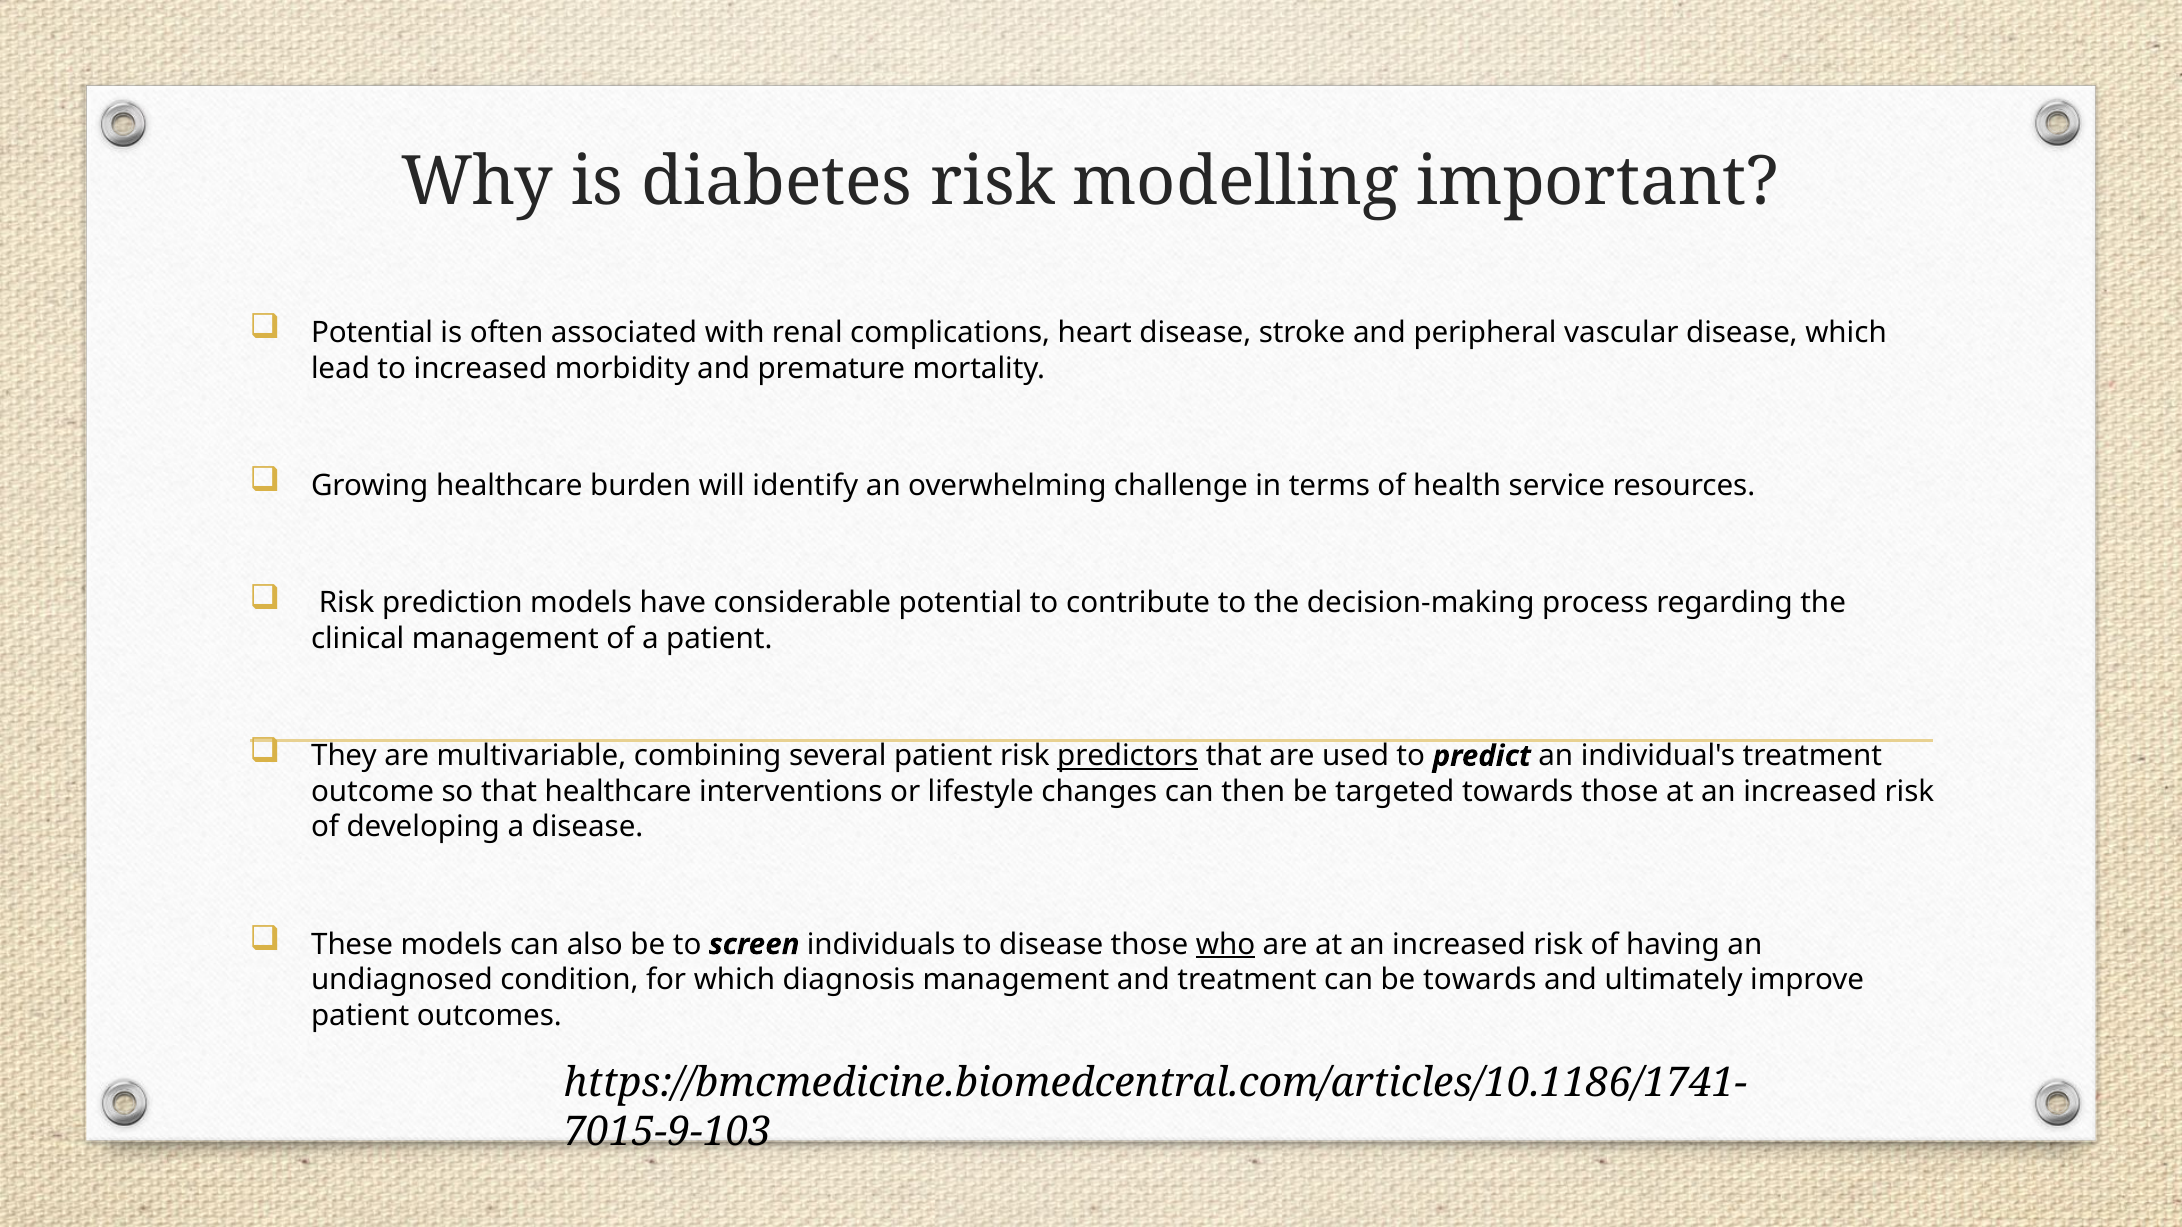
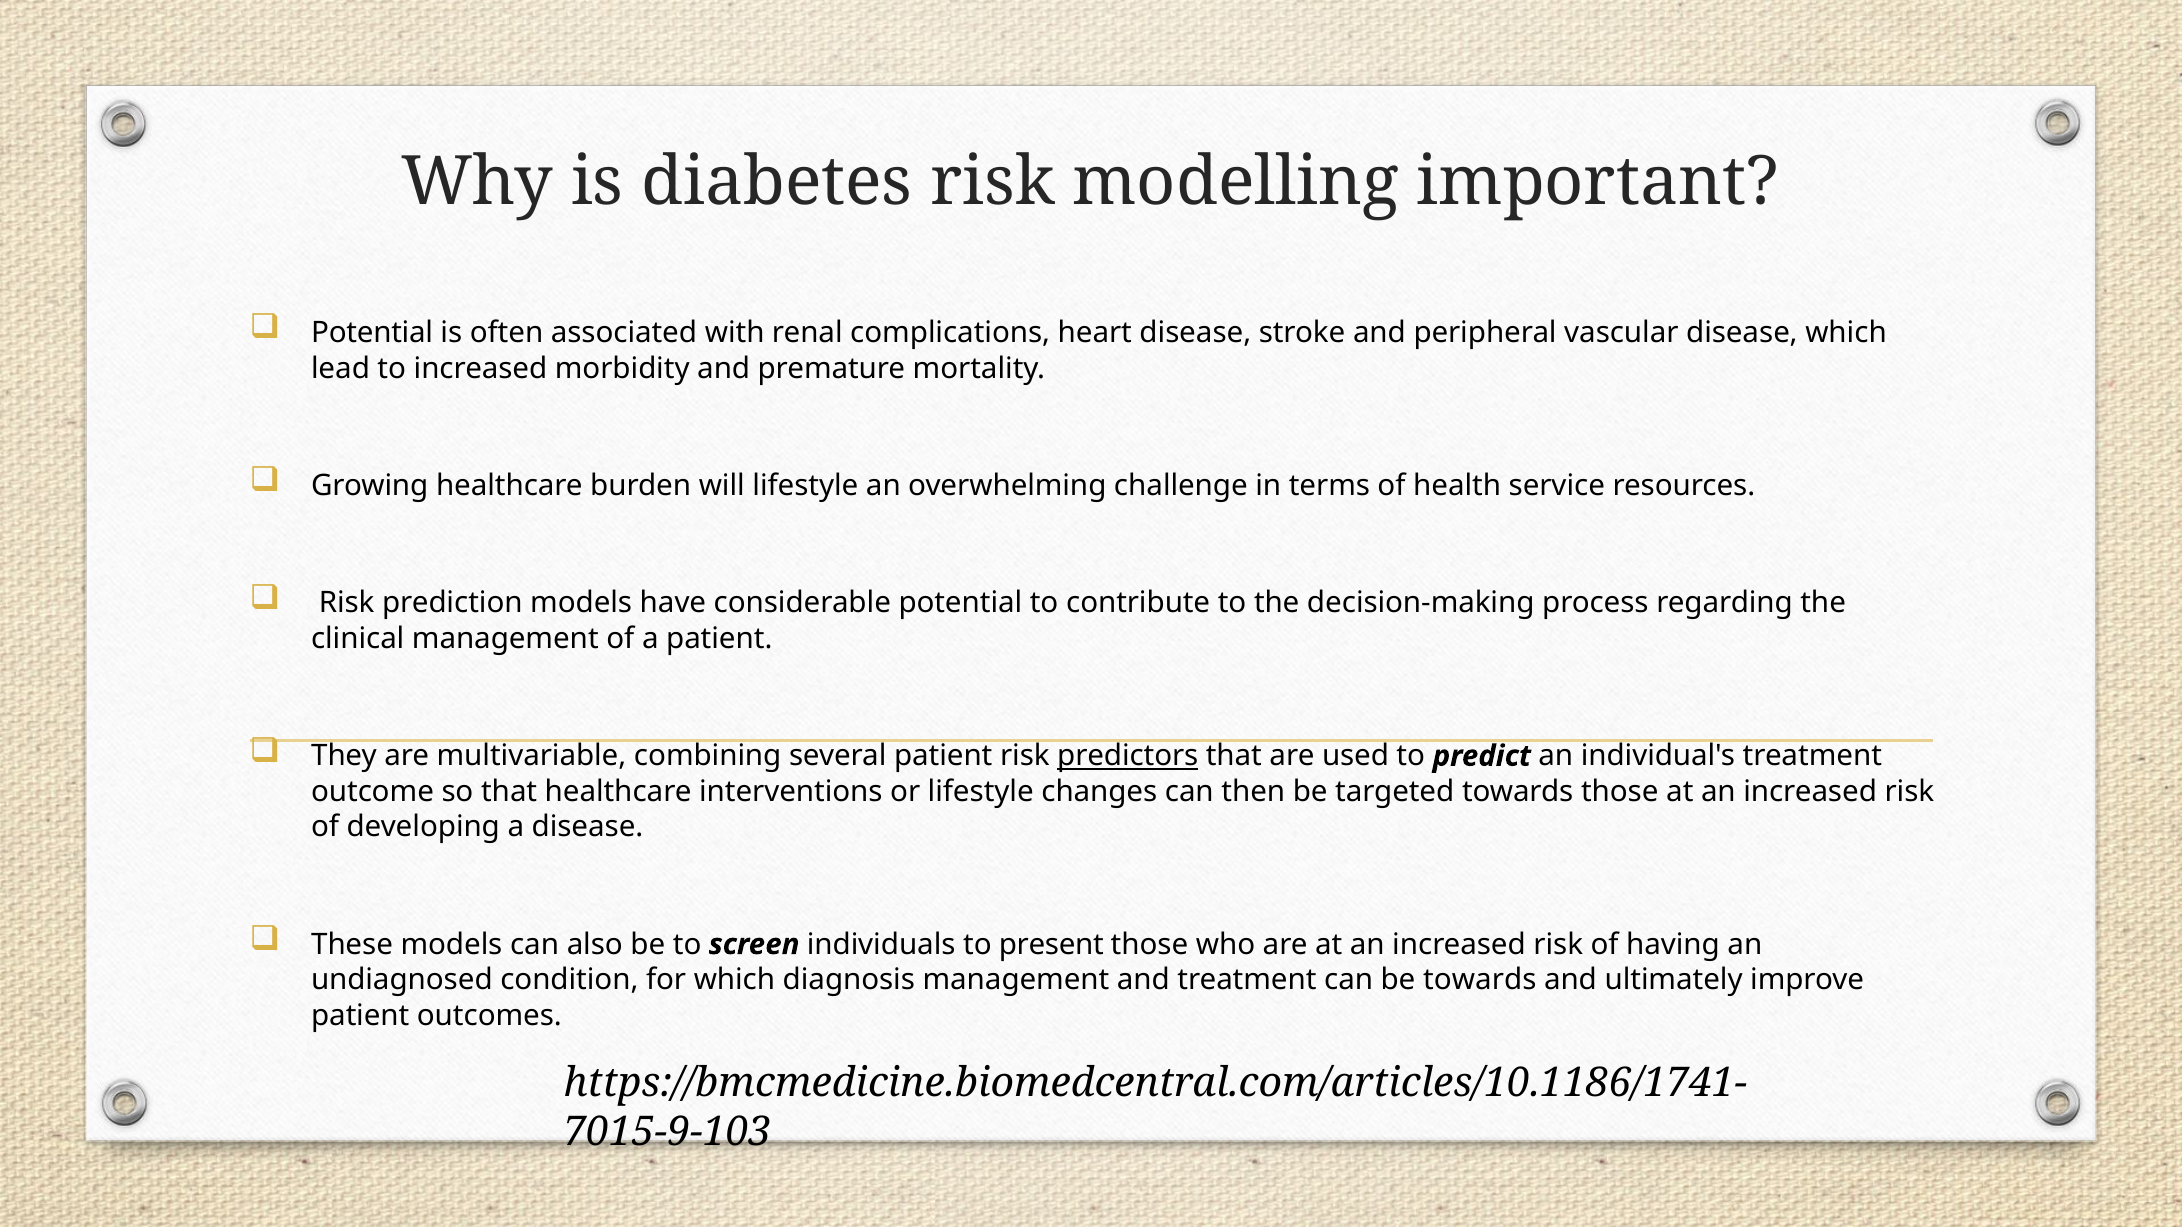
will identify: identify -> lifestyle (805, 486)
to disease: disease -> present (1051, 945)
who underline: present -> none (1226, 945)
